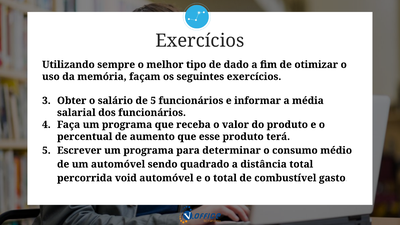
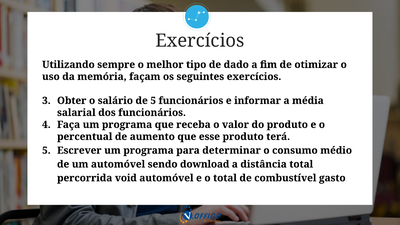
quadrado: quadrado -> download (205, 164)
